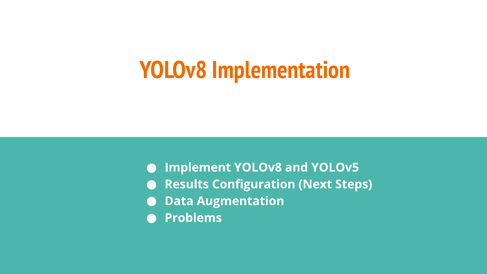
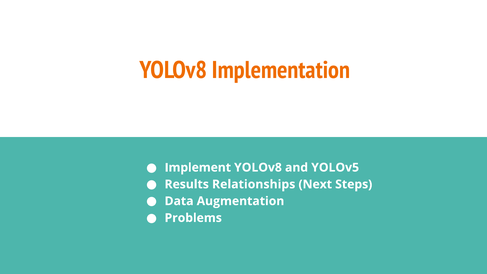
Configuration: Configuration -> Relationships (254, 184)
